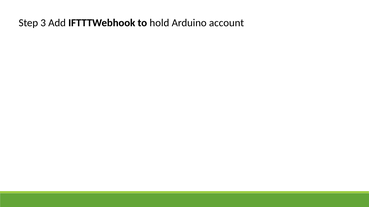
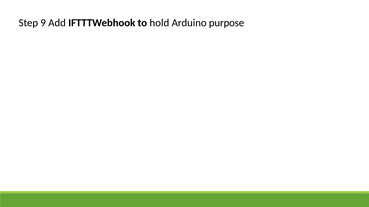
3: 3 -> 9 (43, 23)
account: account -> purpose (227, 23)
